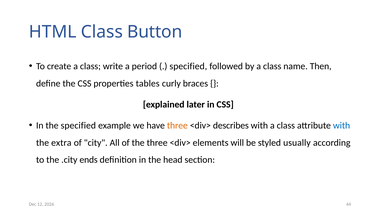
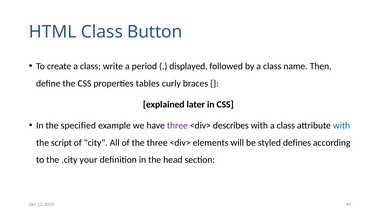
specified: specified -> displayed (188, 66)
three colour: orange -> purple (177, 125)
extra: extra -> script (61, 143)
usually: usually -> defines (297, 143)
ends: ends -> your (88, 160)
